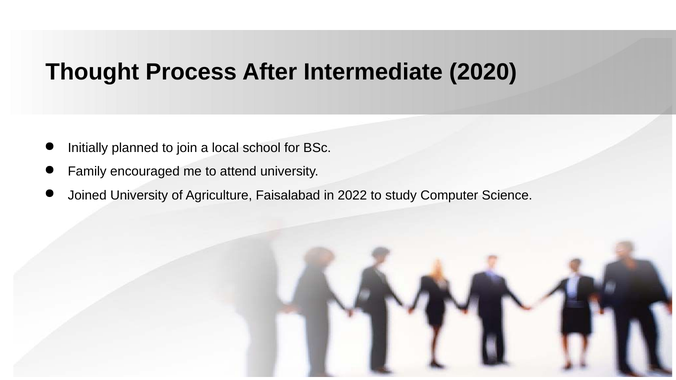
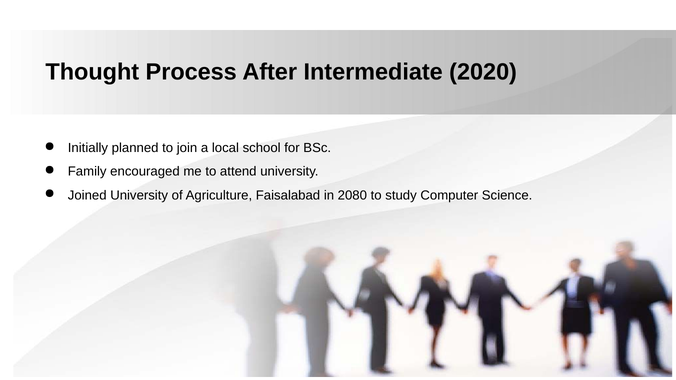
2022: 2022 -> 2080 (352, 195)
